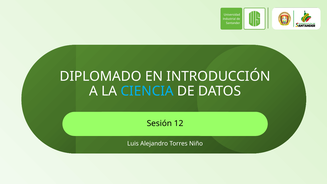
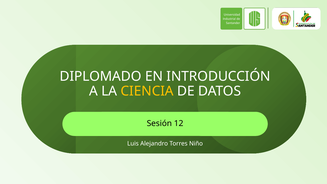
CIENCIA colour: light blue -> yellow (147, 91)
